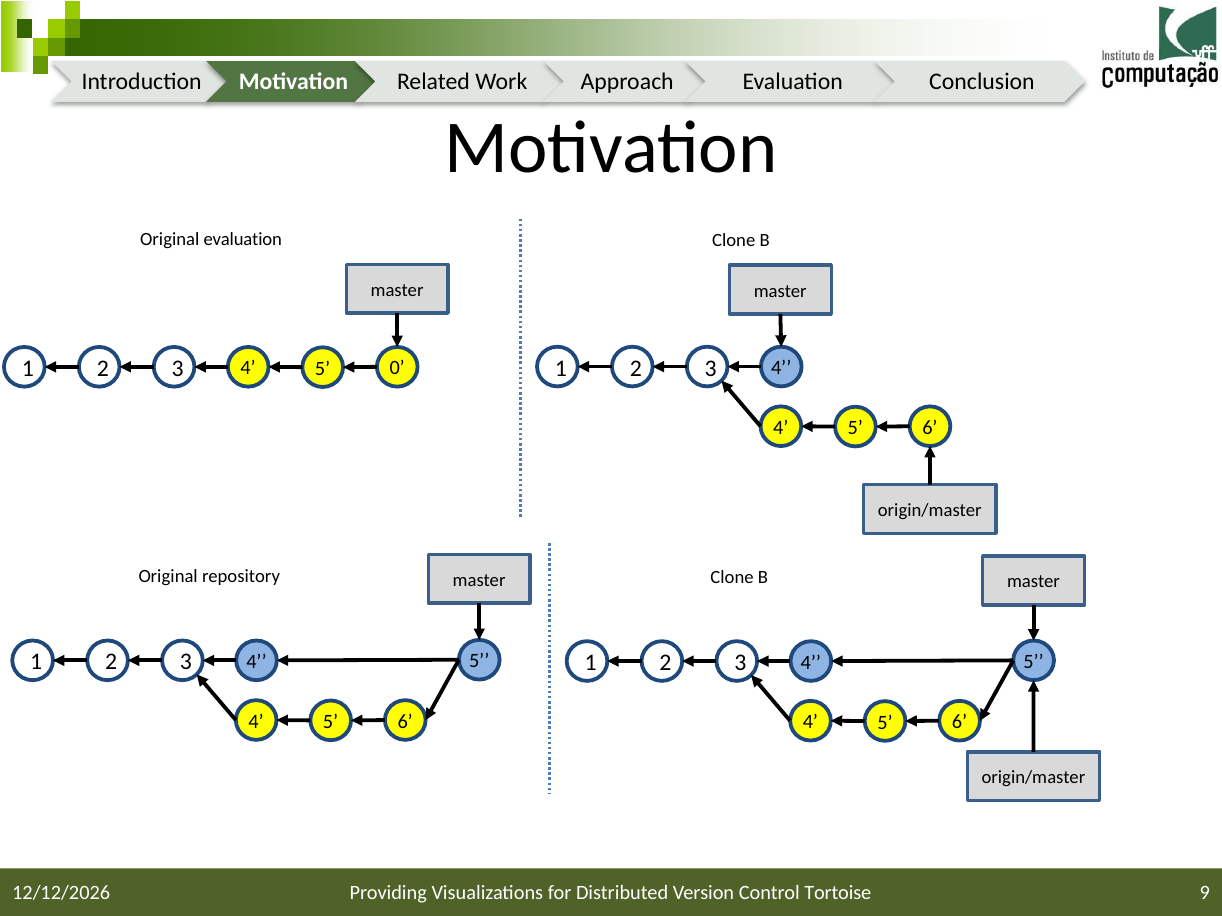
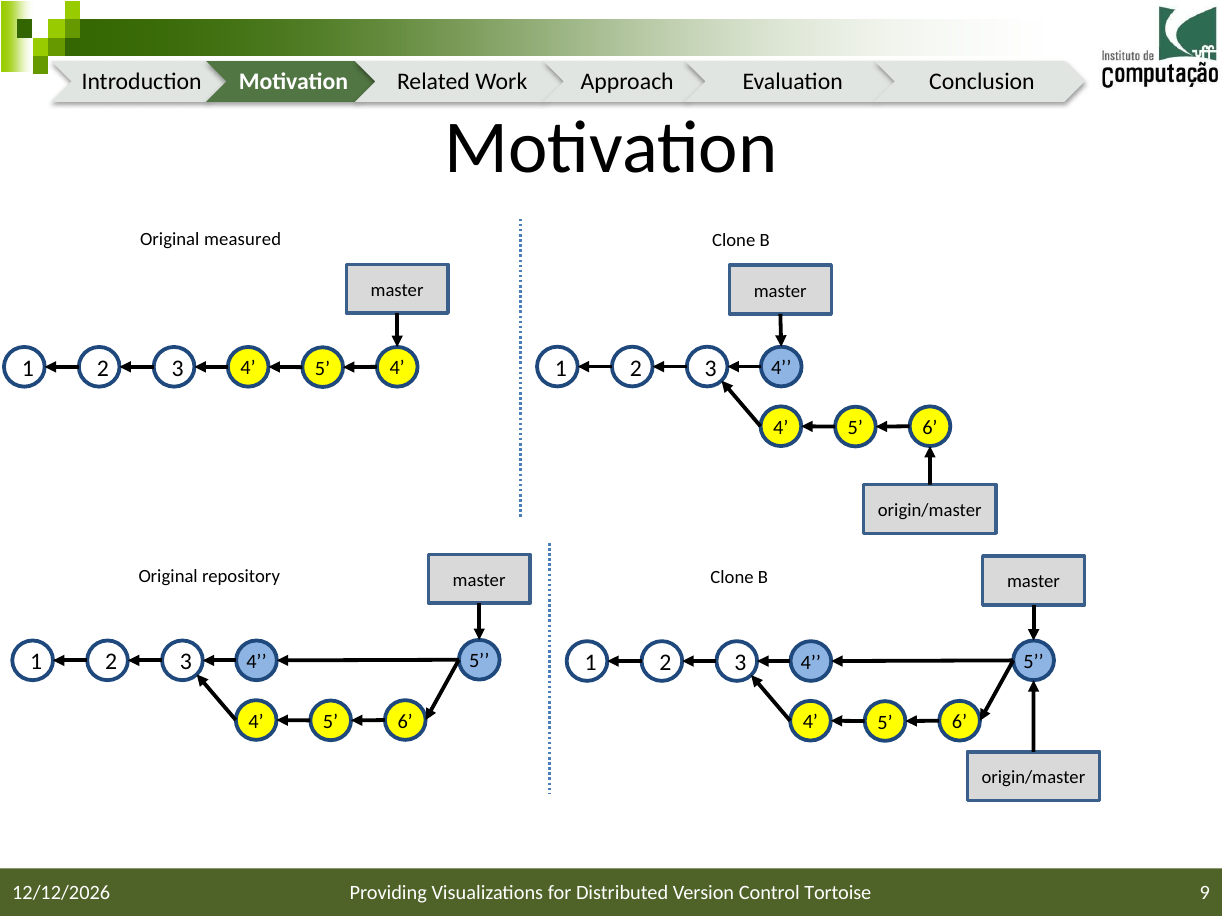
Original evaluation: evaluation -> measured (243, 240)
4 5 0: 0 -> 4 (397, 368)
